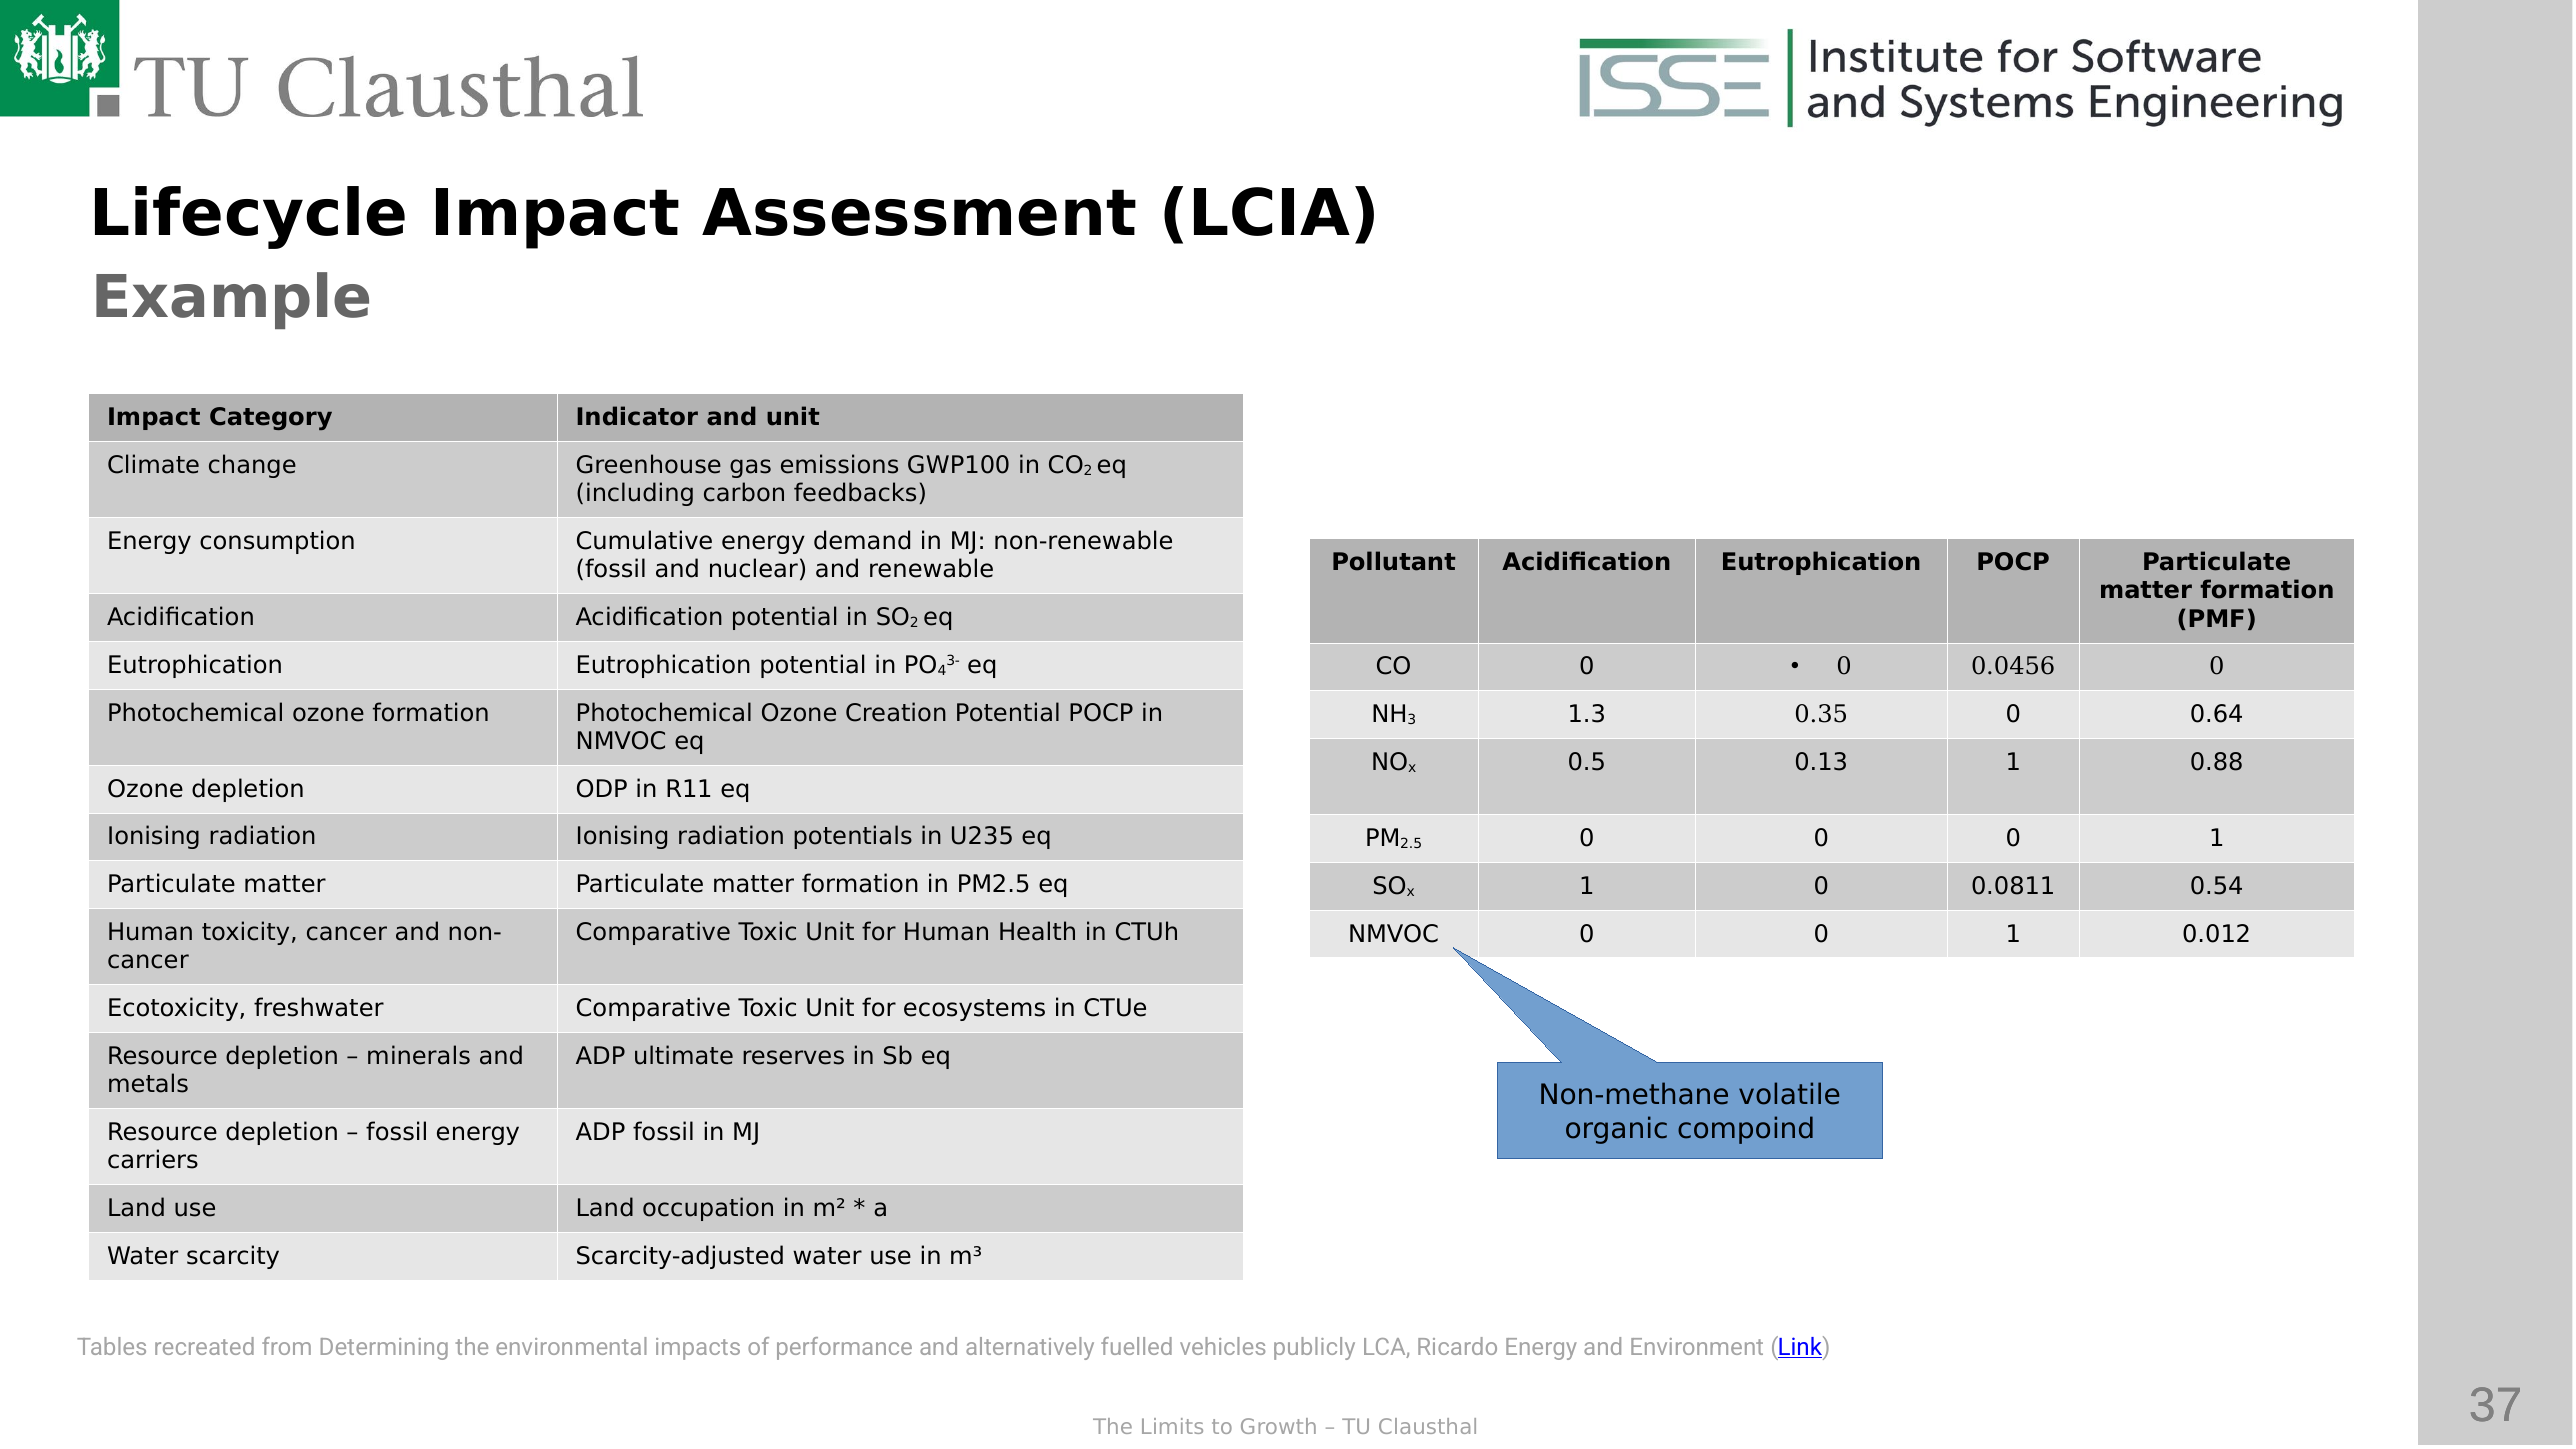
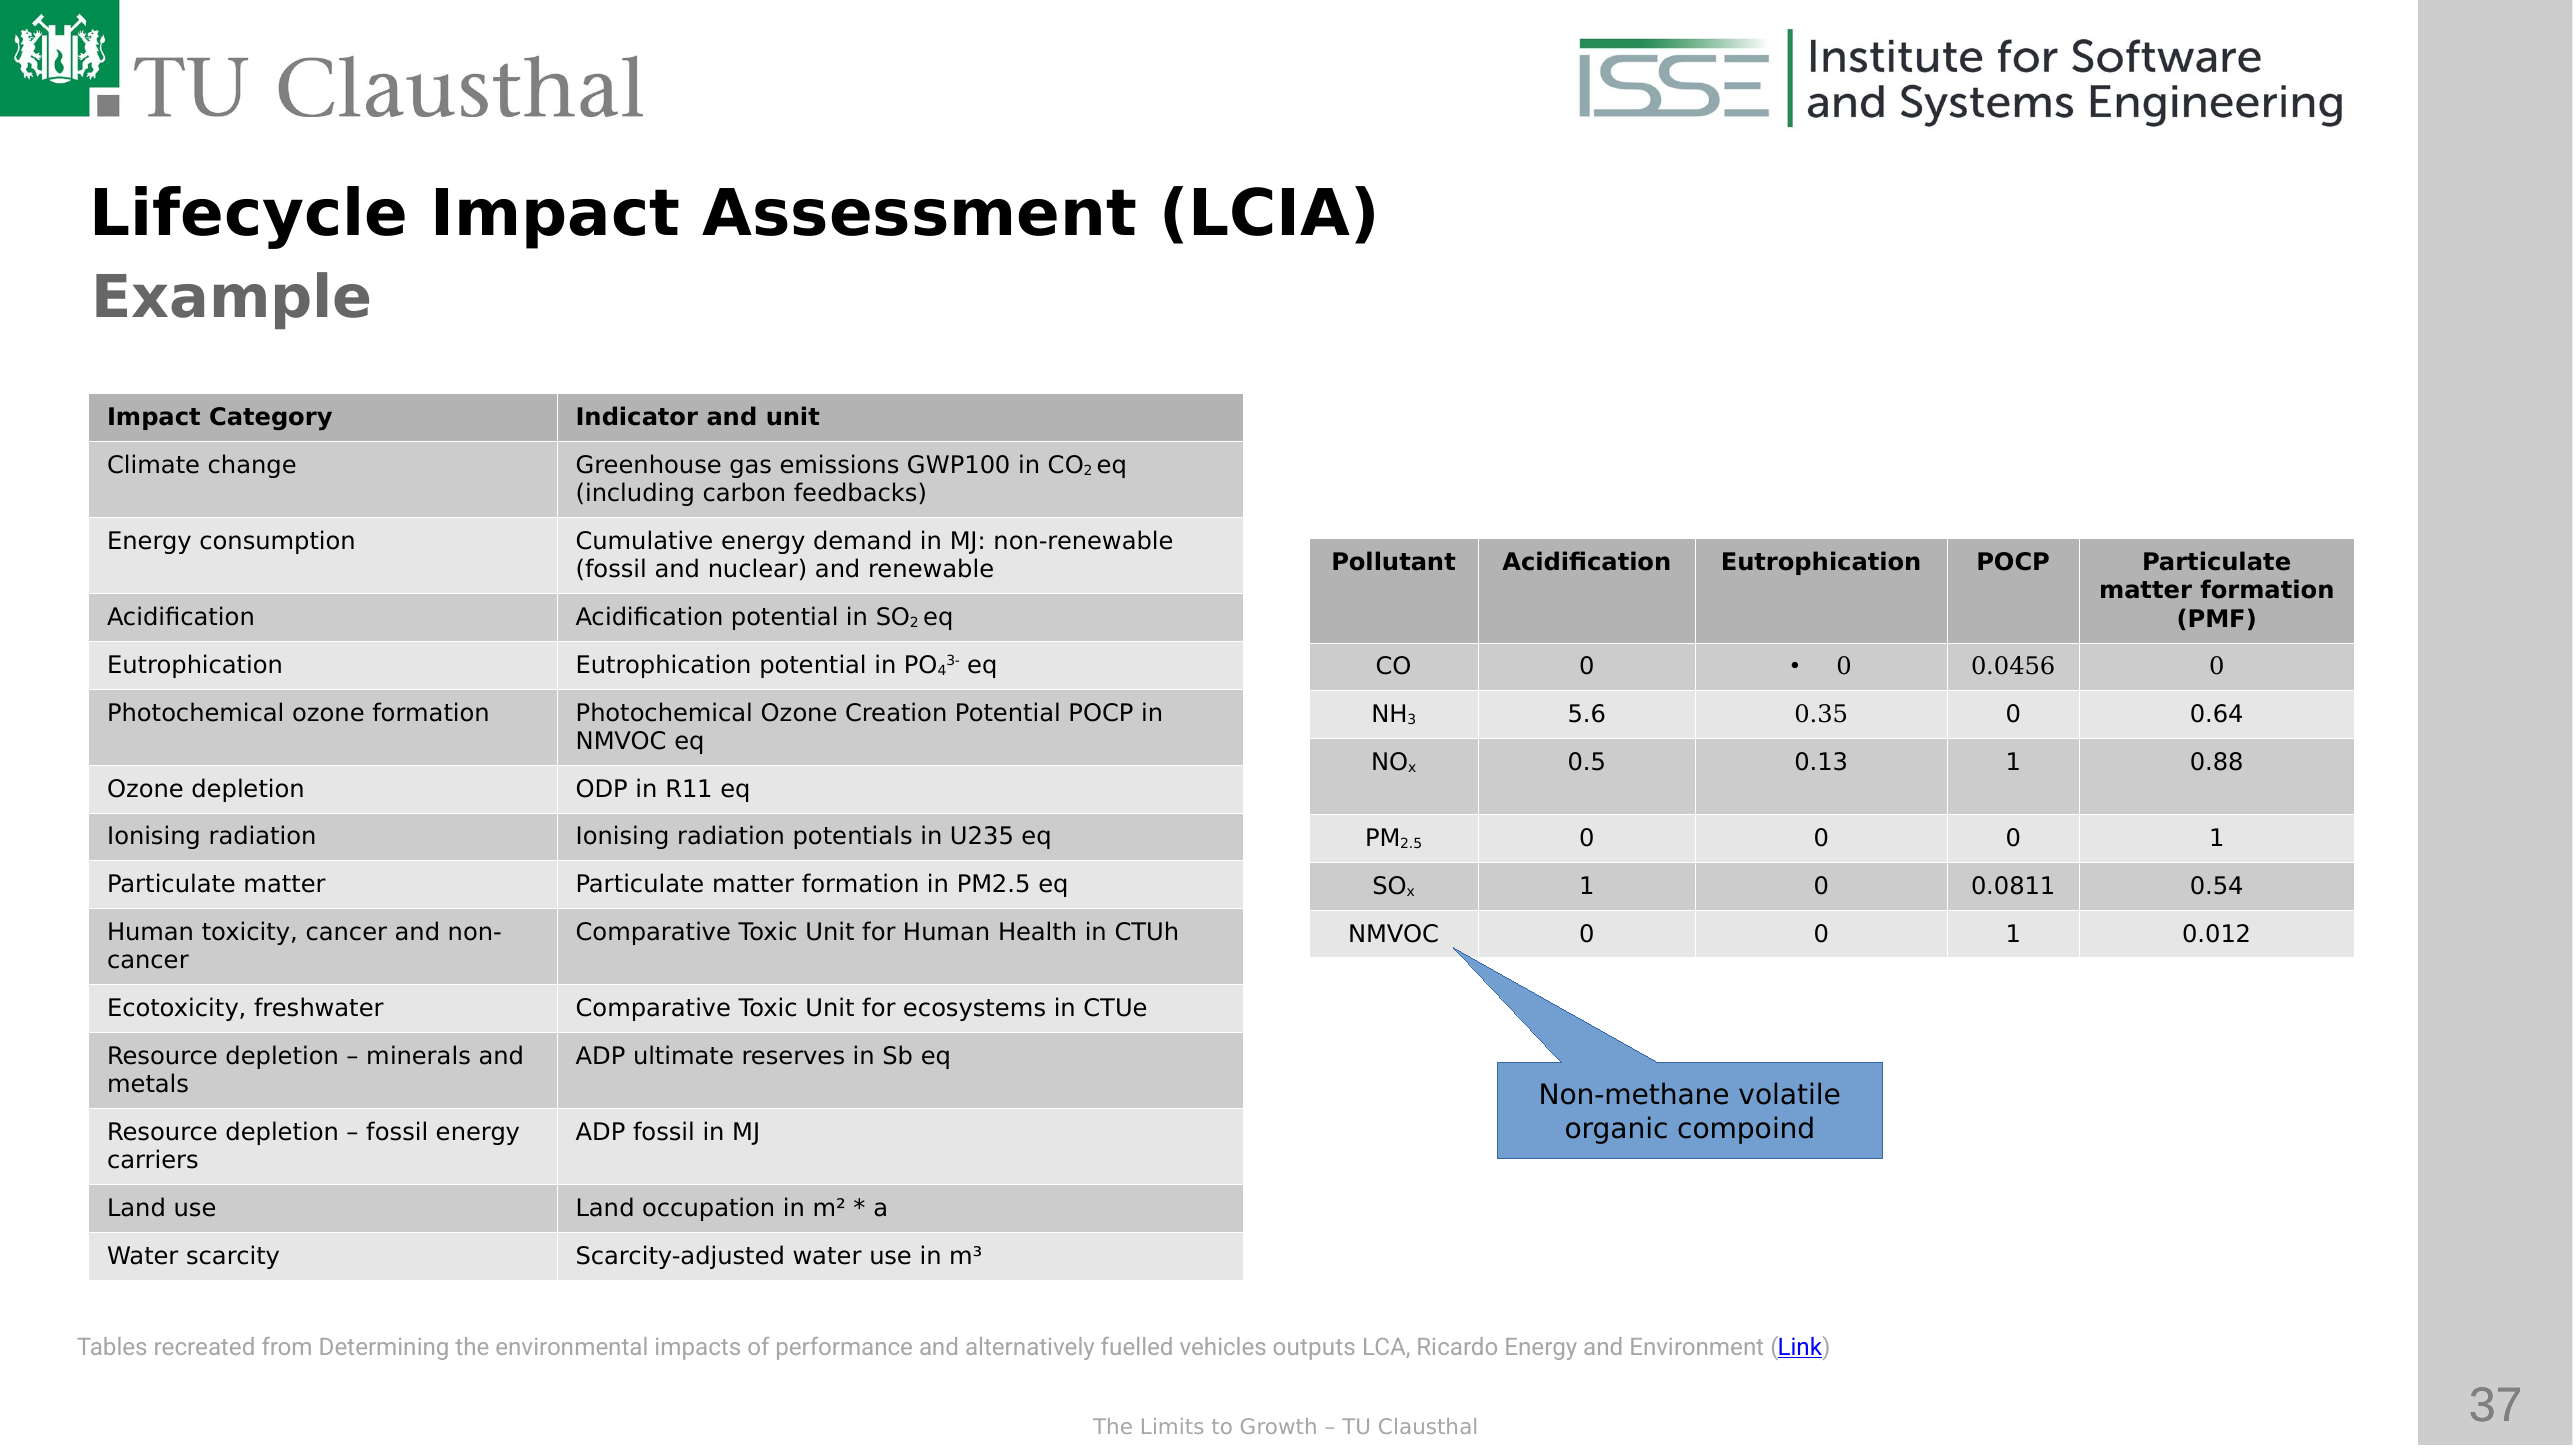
1.3: 1.3 -> 5.6 (1587, 715)
publicly: publicly -> outputs (1314, 1347)
